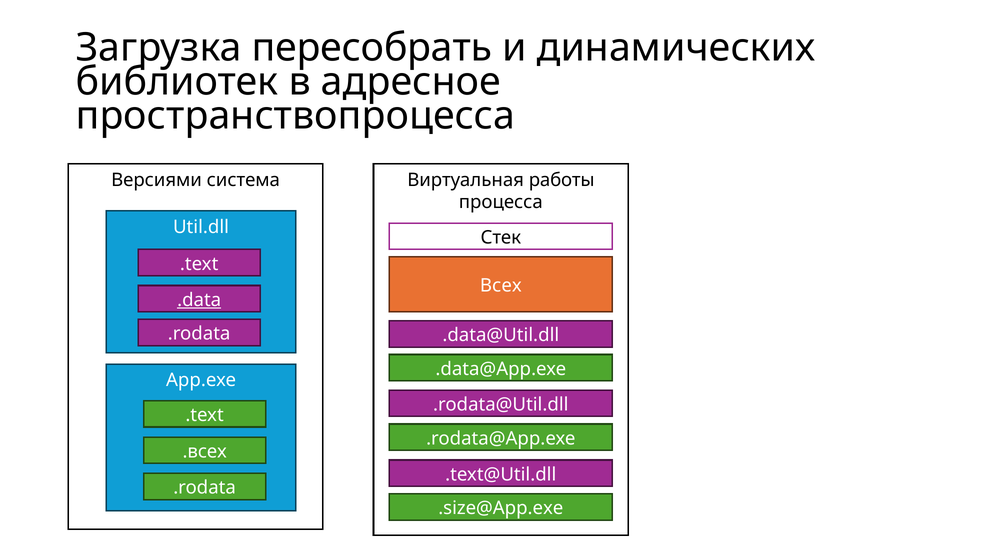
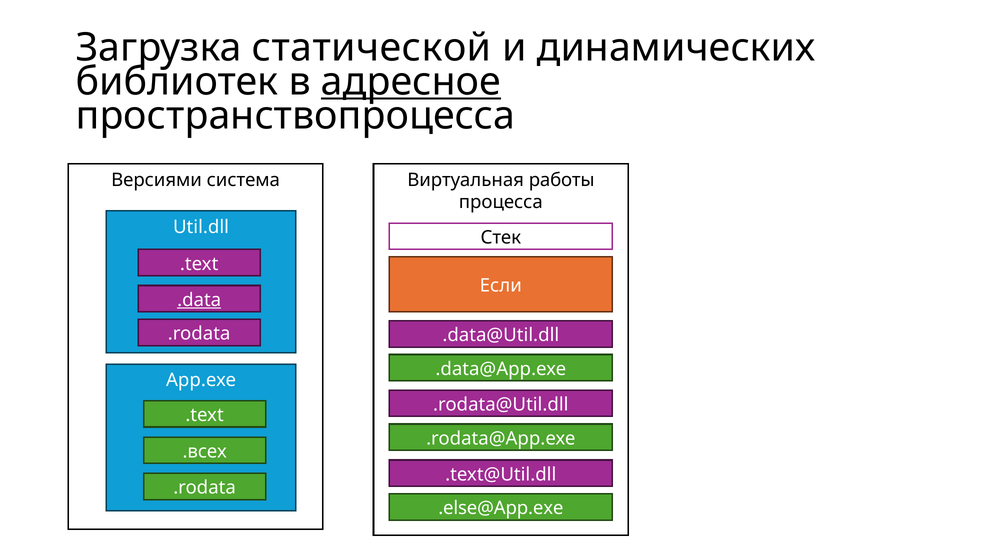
пересобрать: пересобрать -> статической (372, 48)
адресное underline: none -> present (411, 82)
Всех: Всех -> Если (501, 286)
.size@App.exe: .size@App.exe -> .else@App.exe (501, 508)
